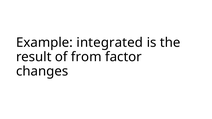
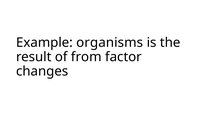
integrated: integrated -> organisms (110, 43)
